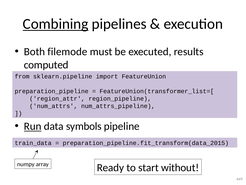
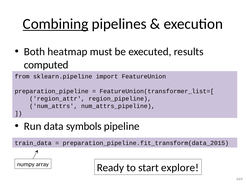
filemode: filemode -> heatmap (68, 52)
Run underline: present -> none (33, 126)
without: without -> explore (180, 167)
